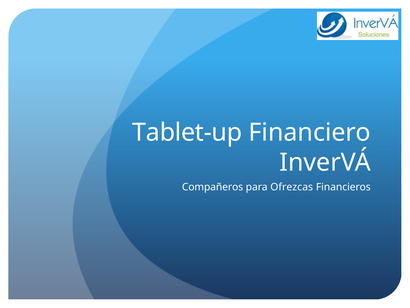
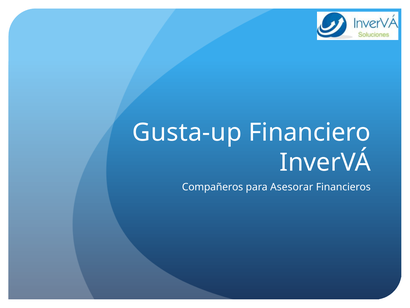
Tablet-up: Tablet-up -> Gusta-up (187, 132)
Ofrezcas: Ofrezcas -> Asesorar (292, 187)
